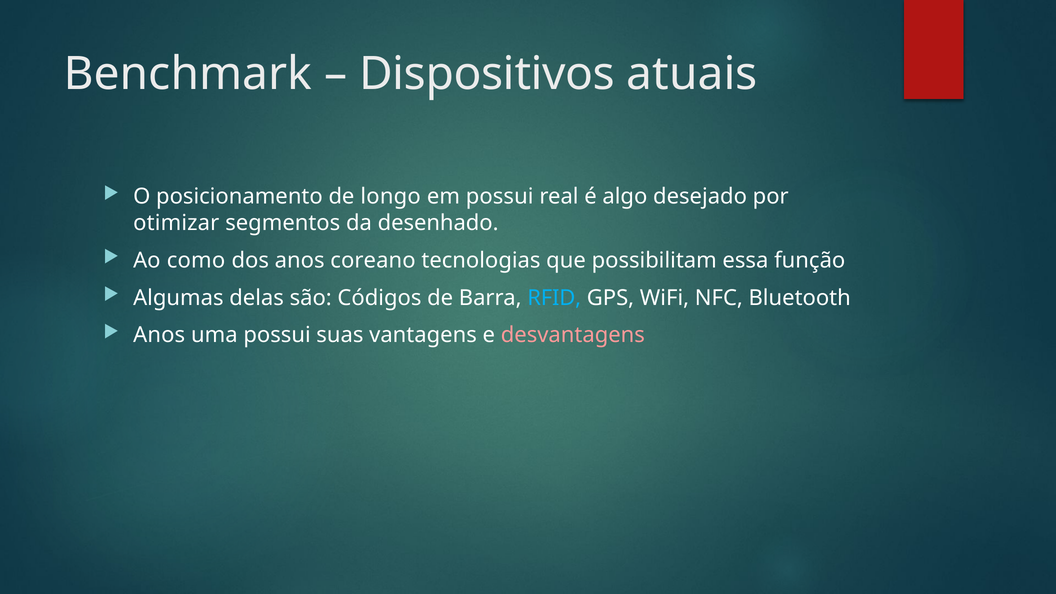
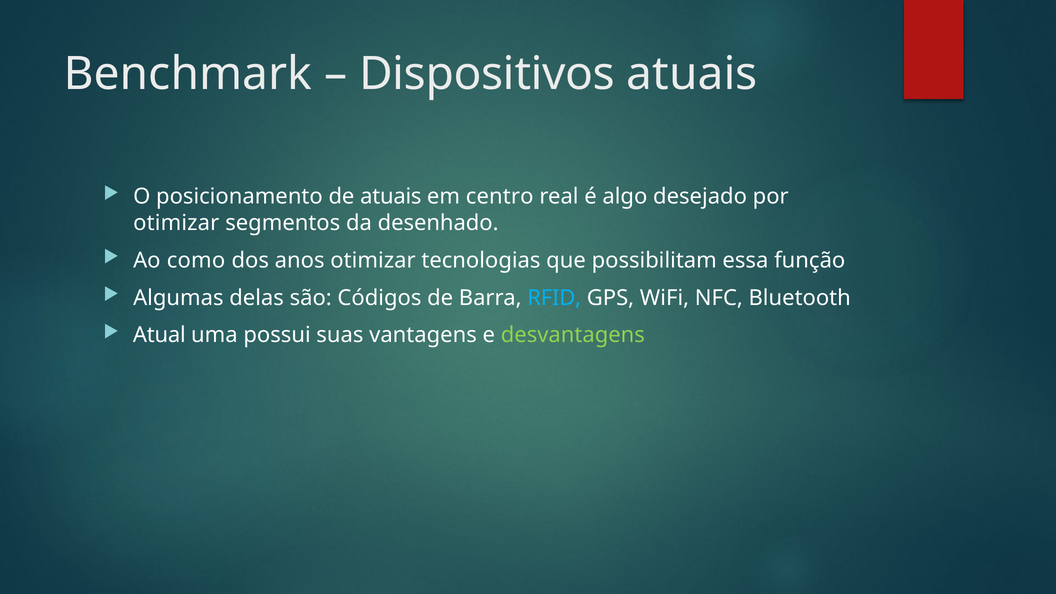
de longo: longo -> atuais (391, 197)
em possui: possui -> centro (500, 197)
anos coreano: coreano -> otimizar (373, 260)
Anos: Anos -> Atual (159, 335)
desvantagens colour: pink -> light green (573, 335)
